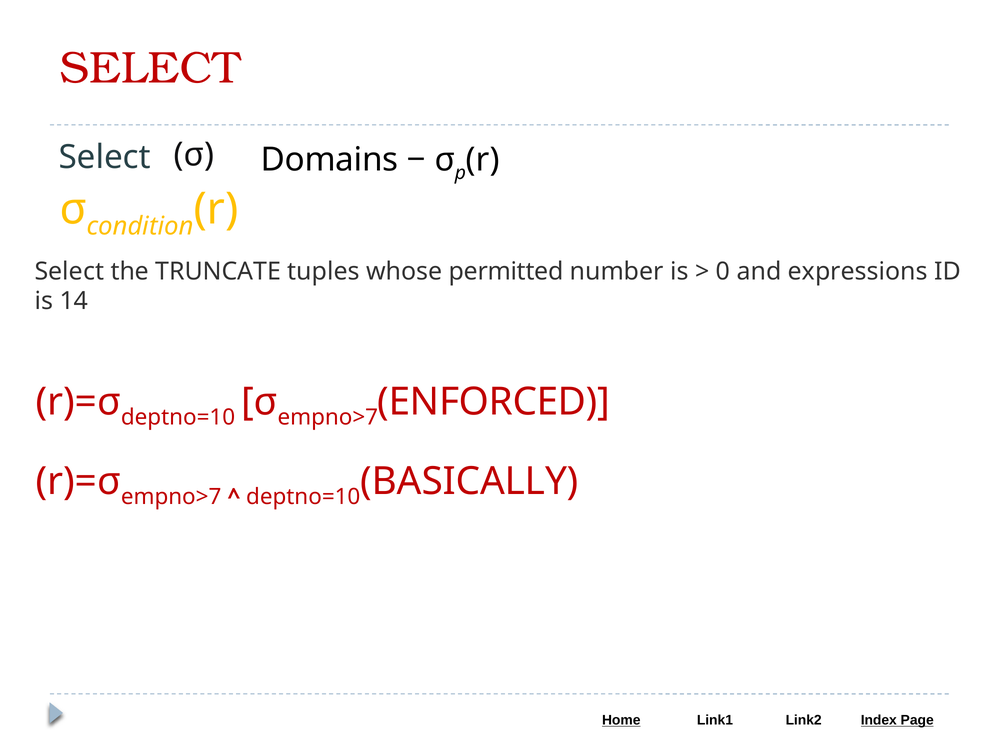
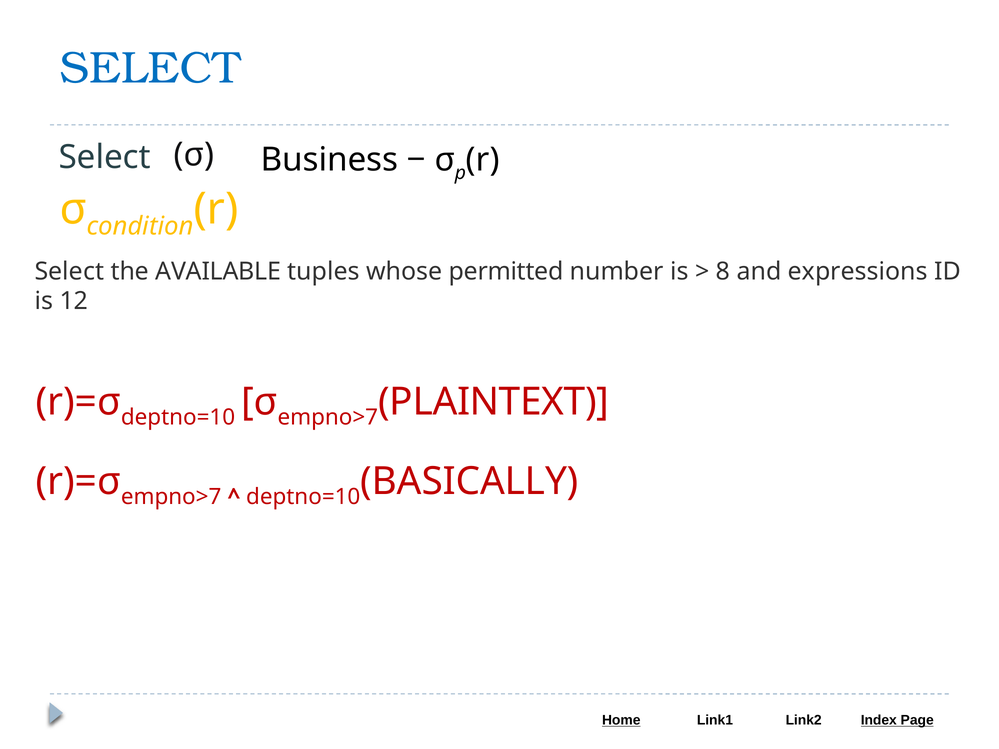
SELECT colour: red -> blue (150, 68)
Domains: Domains -> Business (329, 160)
TRUNCATE: TRUNCATE -> AVAILABLE (218, 271)
0: 0 -> 8 (723, 271)
14: 14 -> 12 (74, 301)
ENFORCED: ENFORCED -> PLAINTEXT (494, 402)
